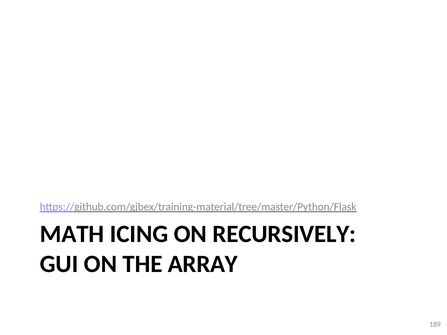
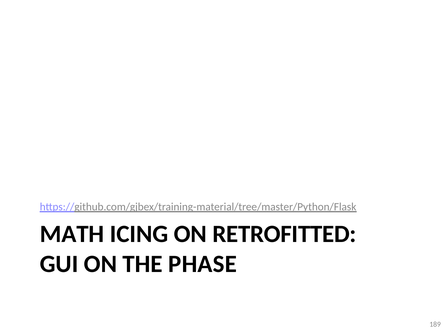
RECURSIVELY: RECURSIVELY -> RETROFITTED (284, 234)
ARRAY: ARRAY -> PHASE (203, 264)
